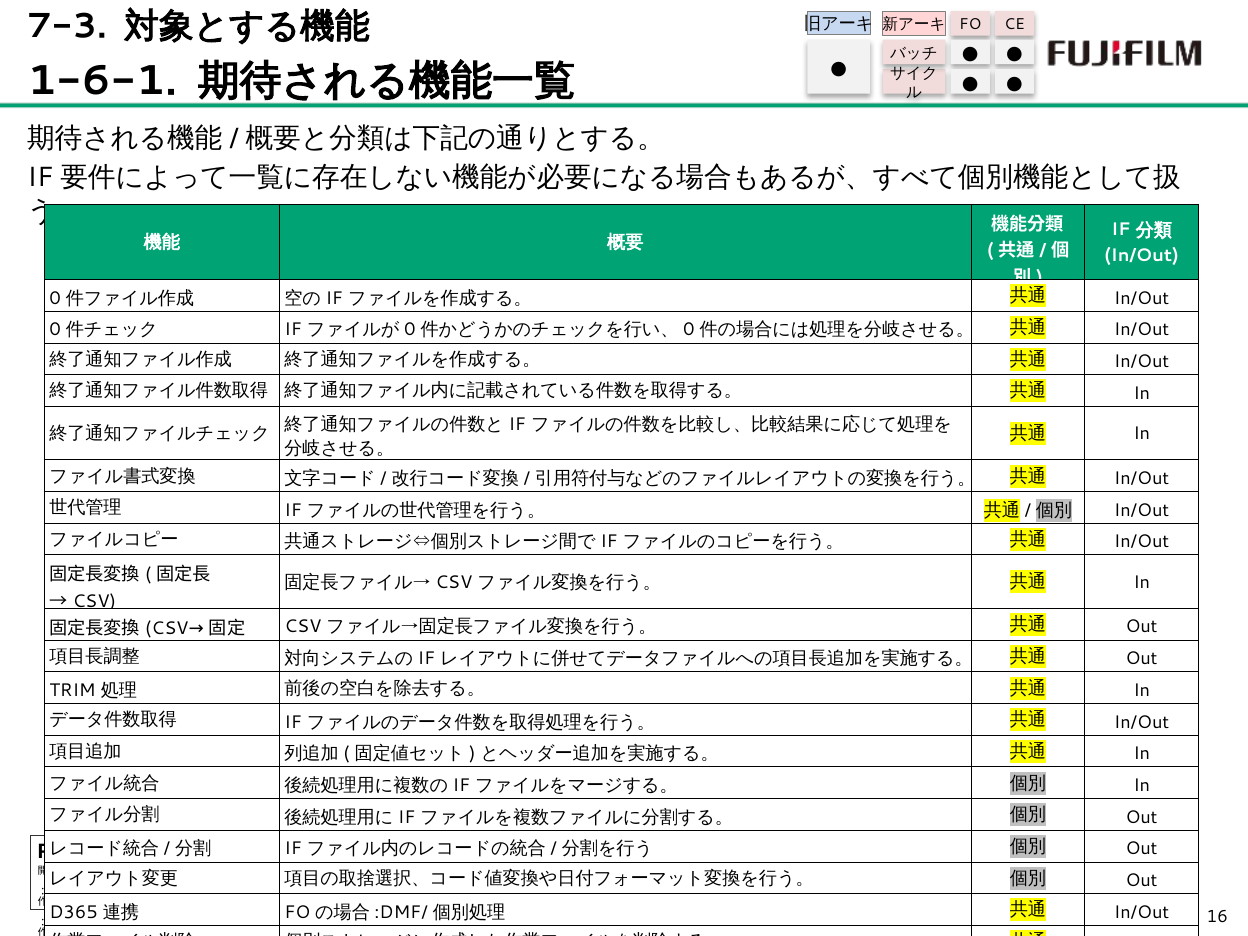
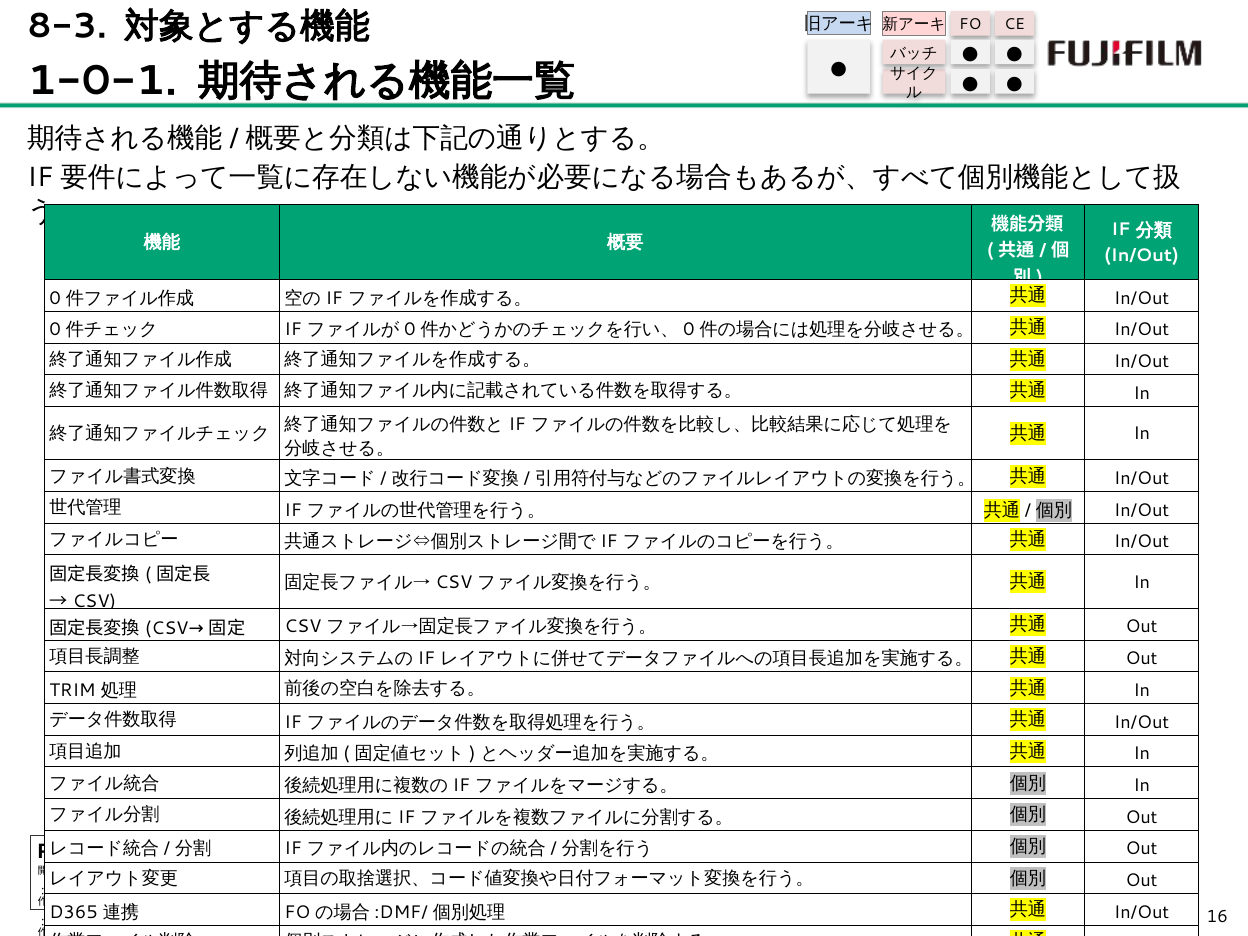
7-3: 7-3 -> 8-3 (67, 26)
1-6-1: 1-6-1 -> 1-0-1 (102, 81)
